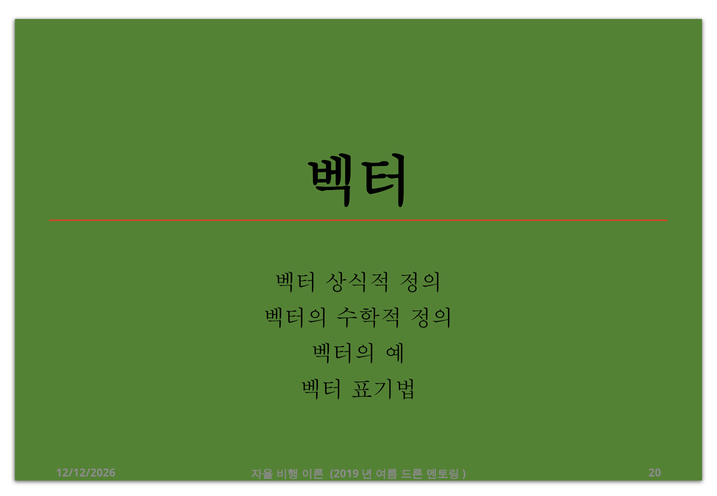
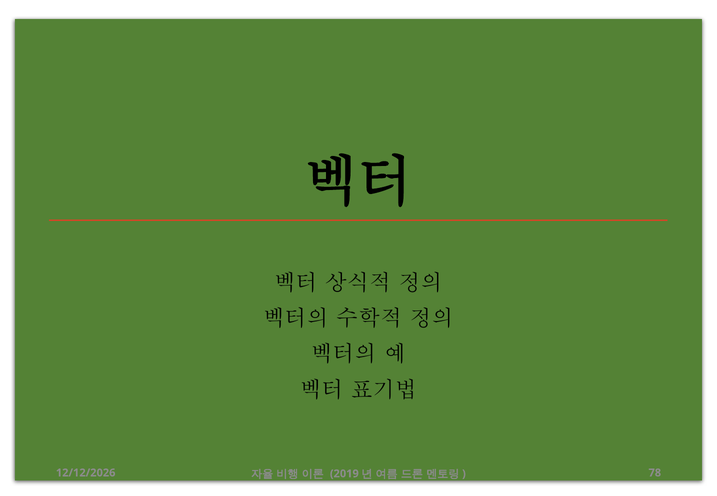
20: 20 -> 78 (655, 473)
